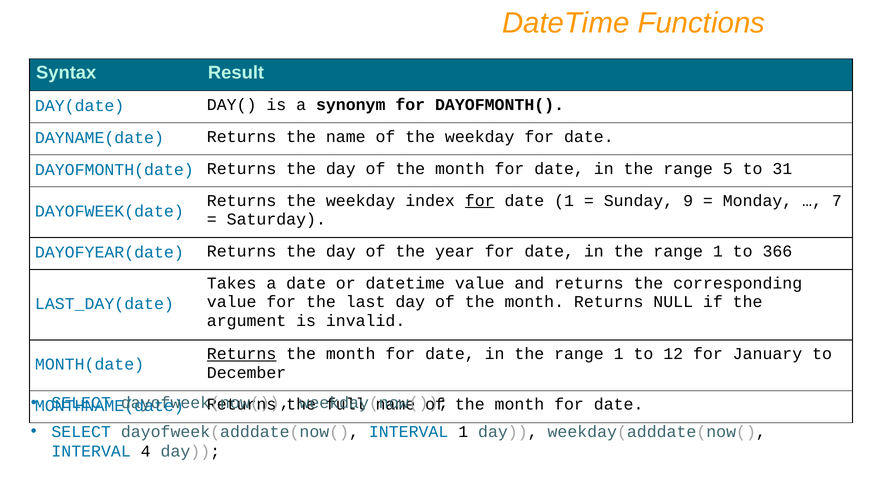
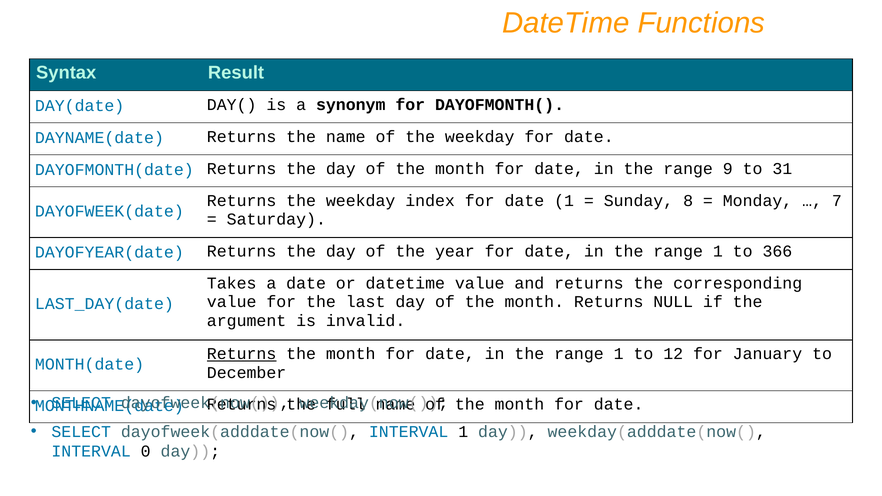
5: 5 -> 9 (728, 169)
for underline: present -> none (480, 201)
9: 9 -> 8 (688, 201)
4: 4 -> 0 (146, 452)
